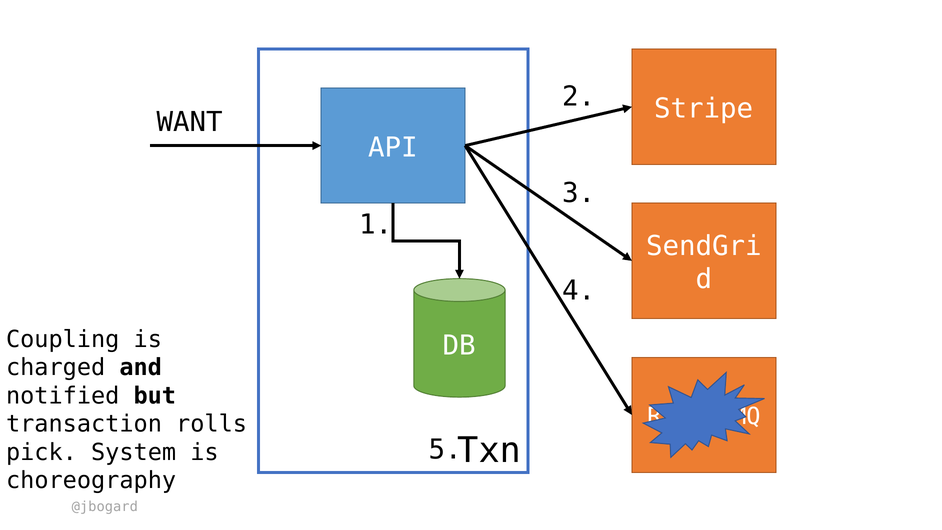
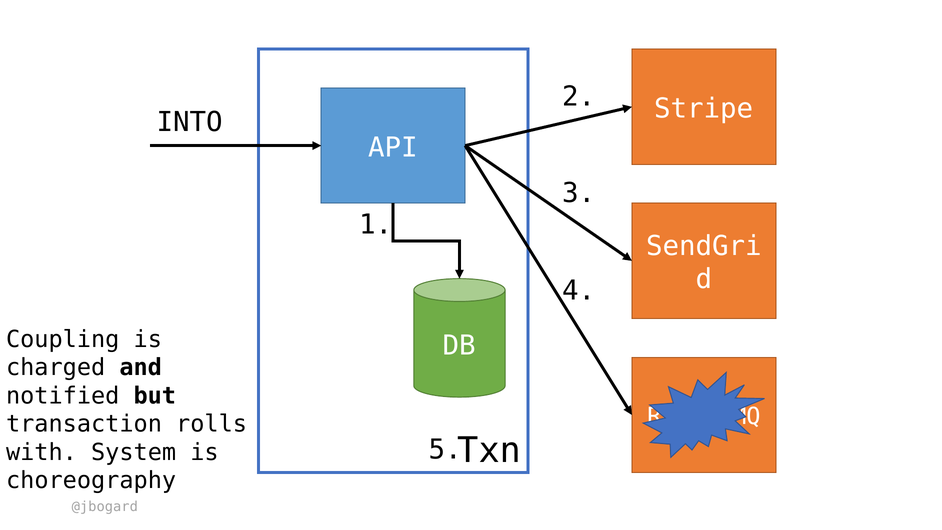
WANT: WANT -> INTO (190, 122)
pick: pick -> with (41, 452)
